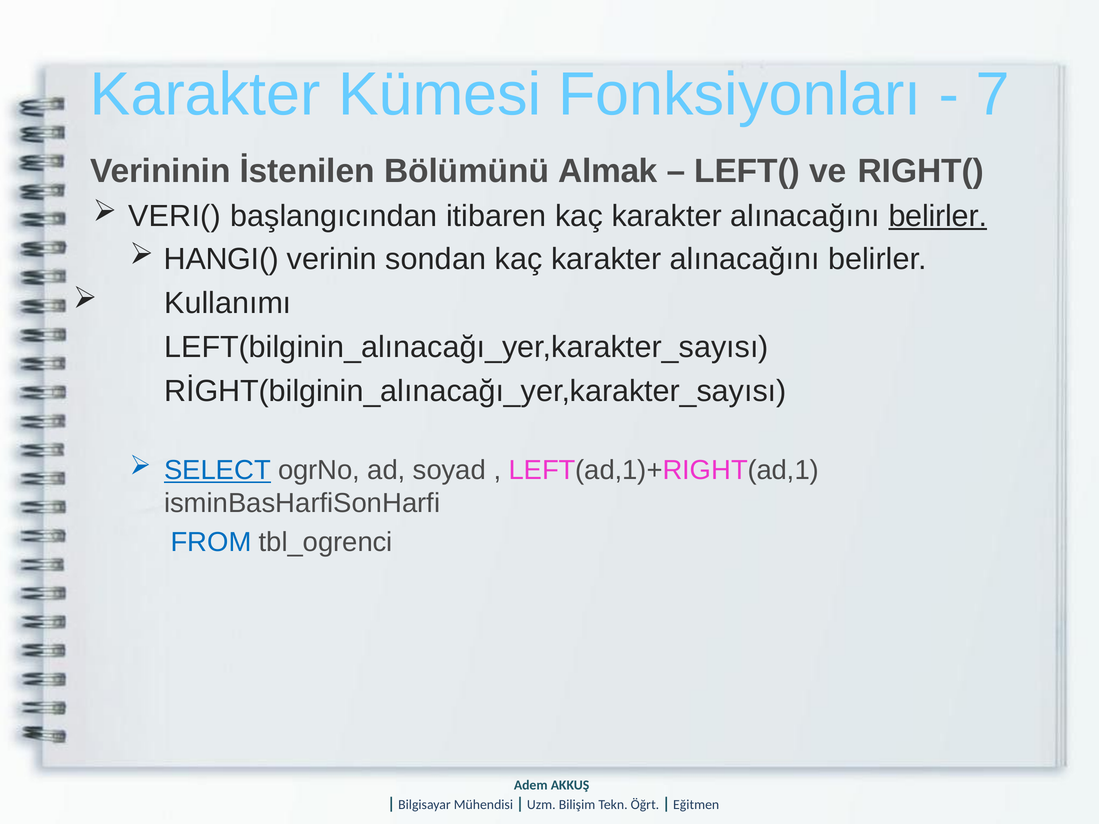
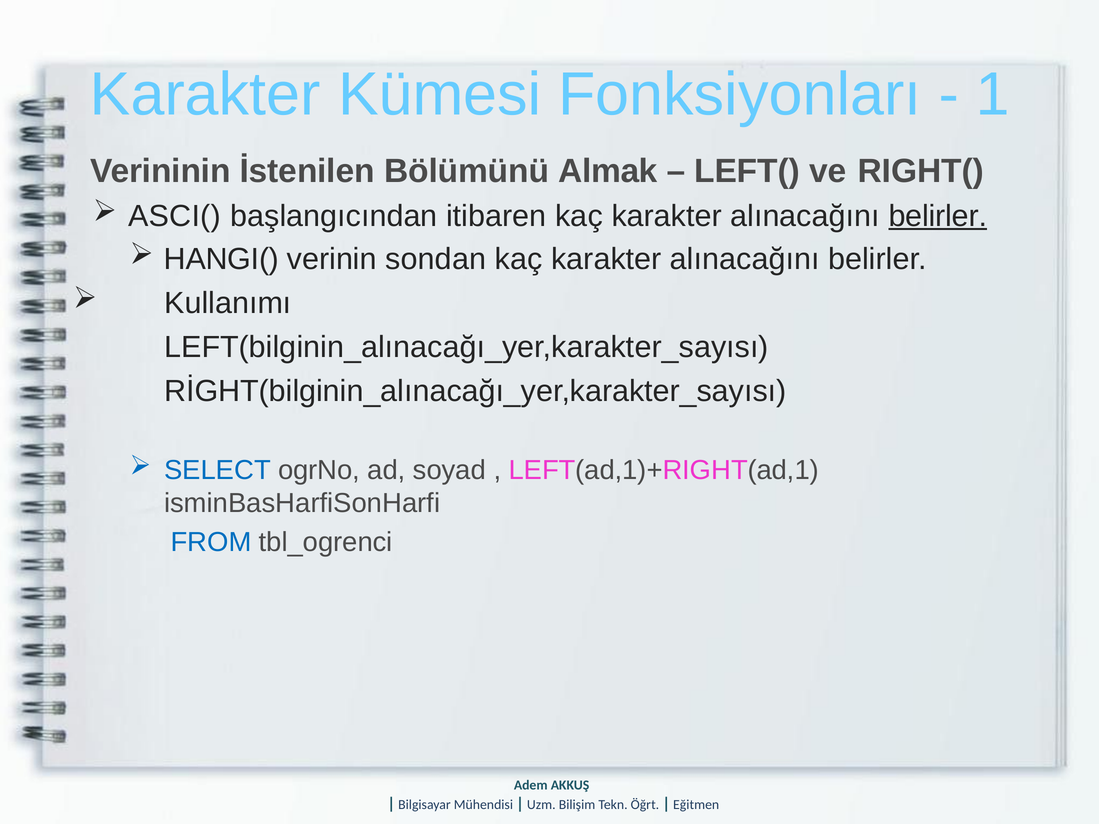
7: 7 -> 1 (993, 94)
VERI(: VERI( -> ASCI( (175, 216)
SELECT underline: present -> none (217, 471)
